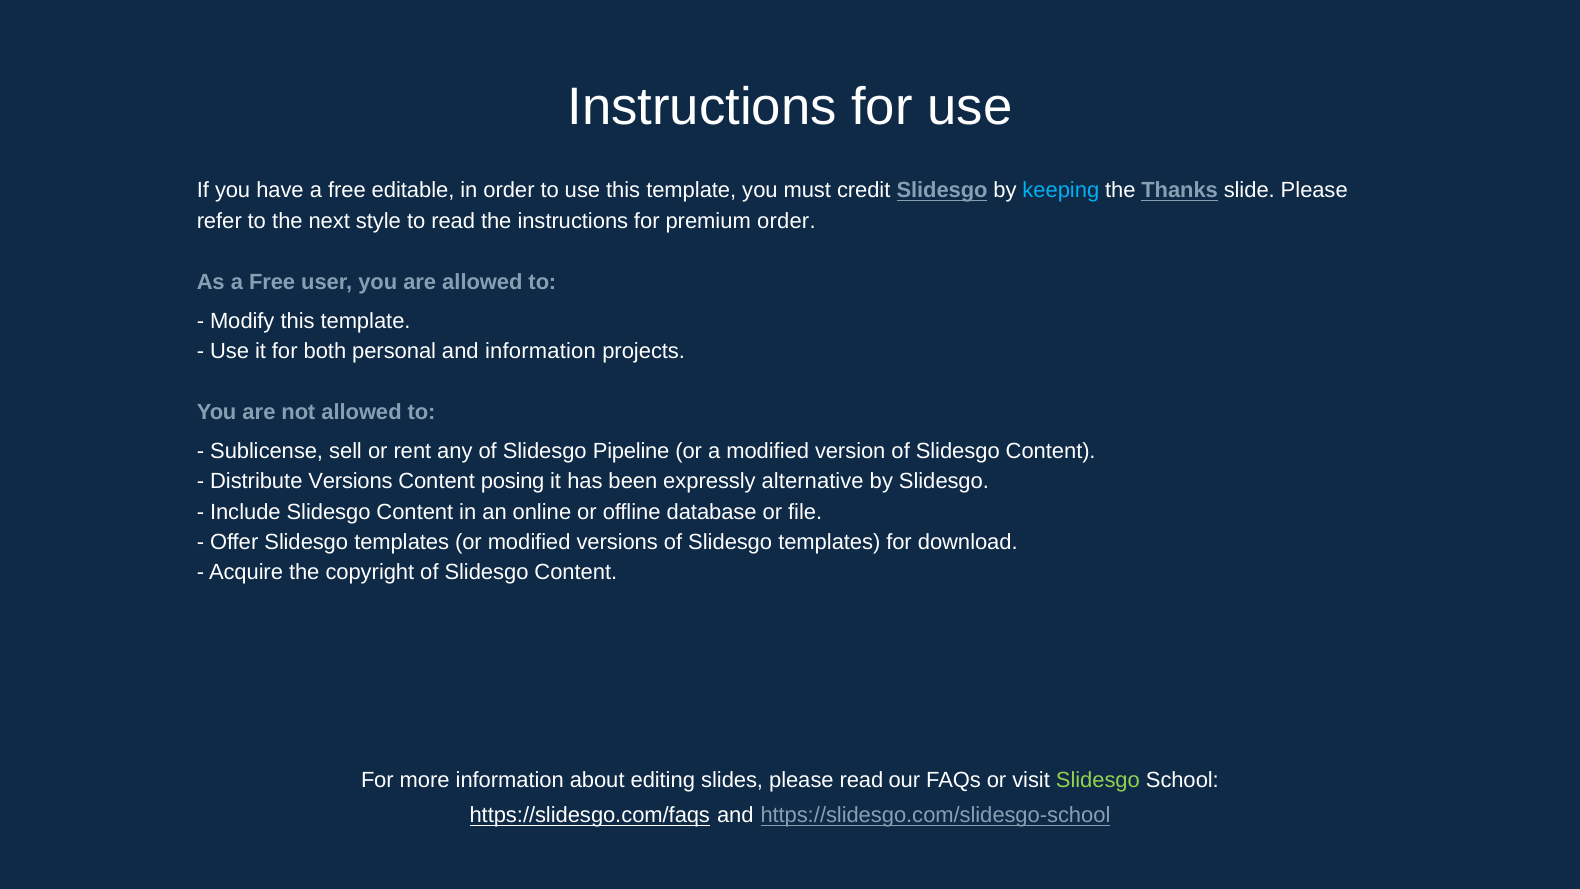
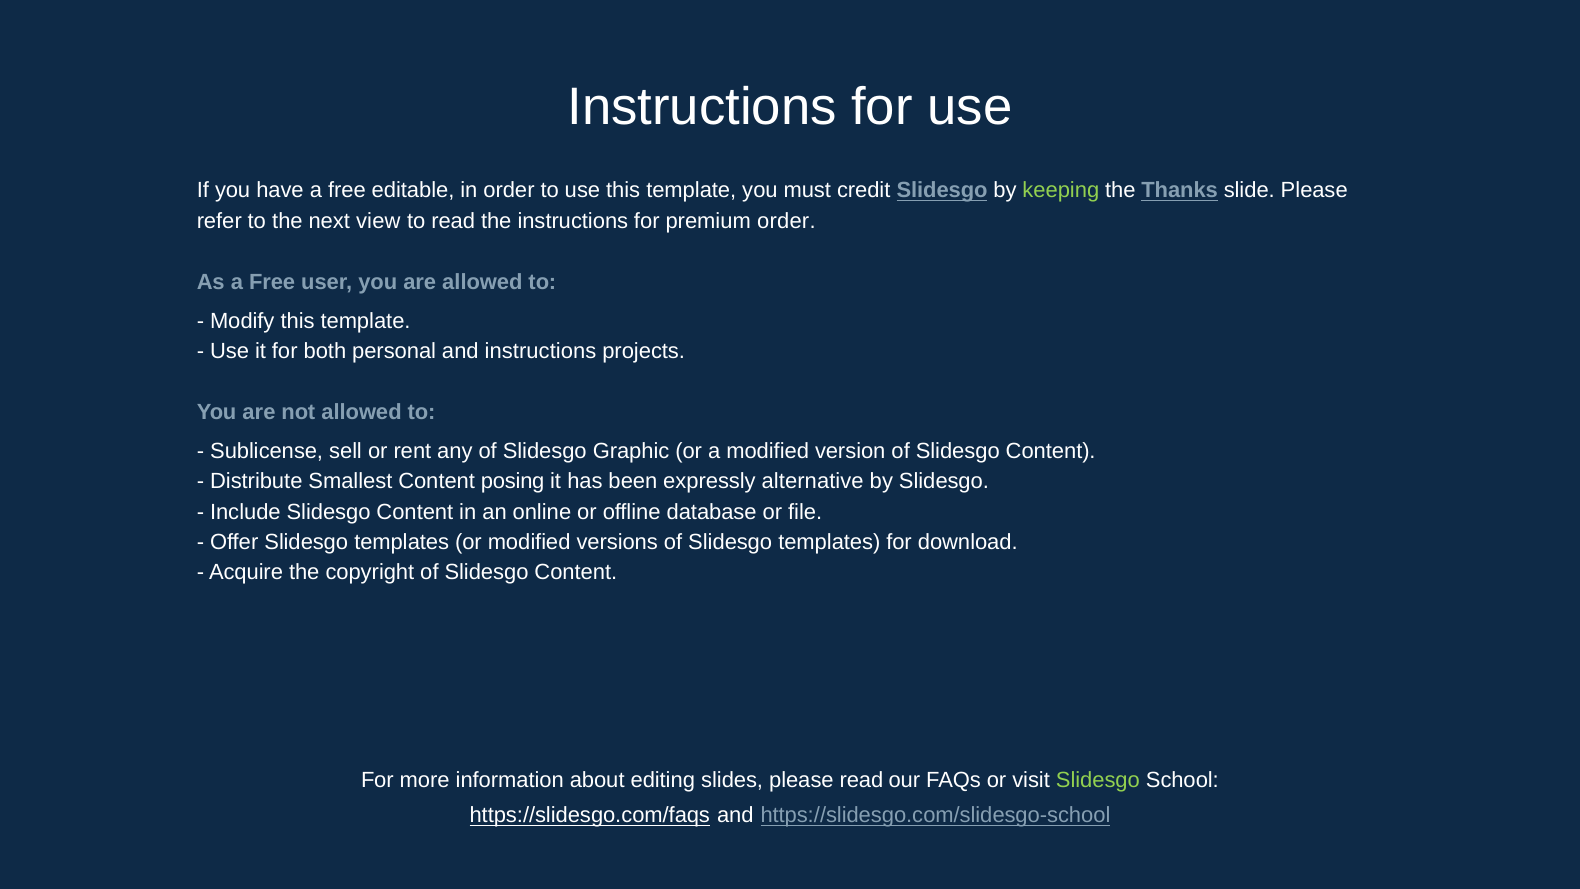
keeping colour: light blue -> light green (1061, 190)
style: style -> view (378, 221)
and information: information -> instructions (541, 351)
Pipeline: Pipeline -> Graphic (631, 451)
Distribute Versions: Versions -> Smallest (350, 481)
